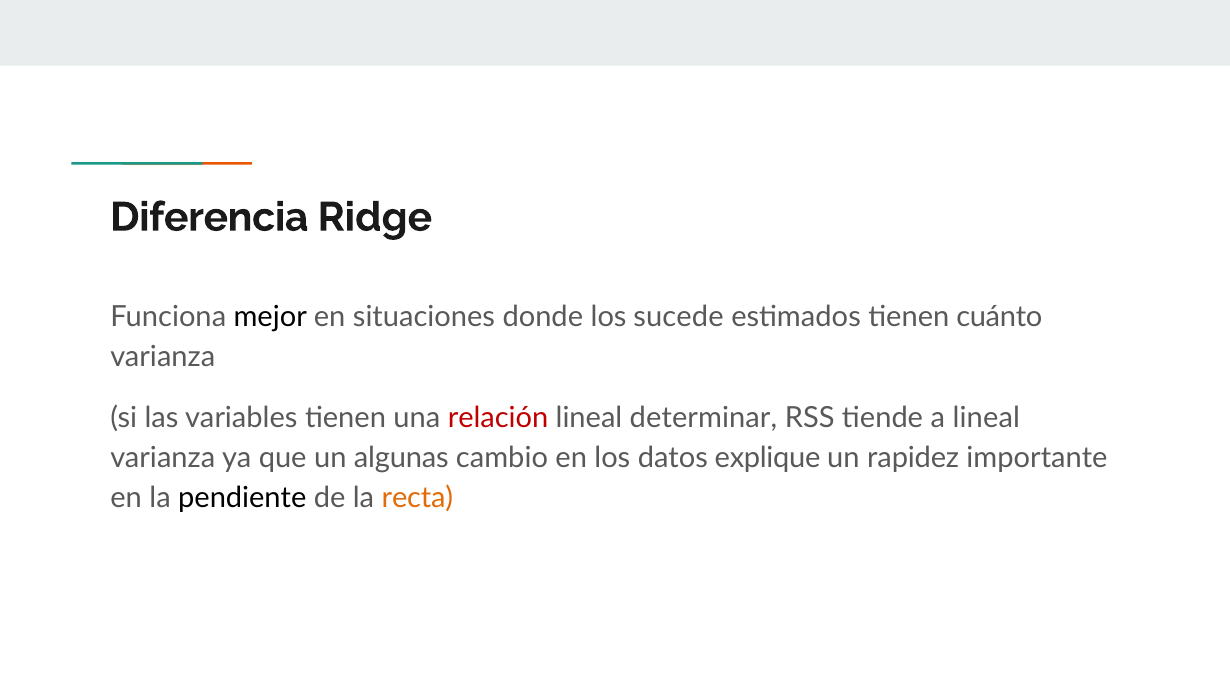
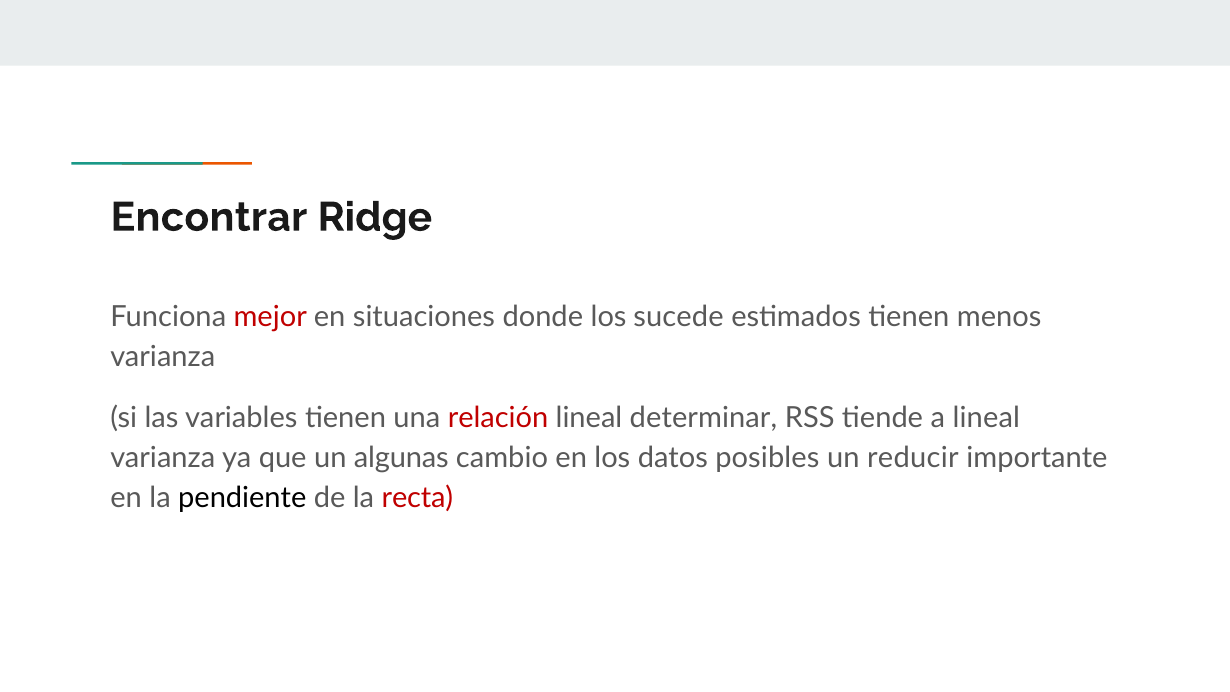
Diferencia: Diferencia -> Encontrar (209, 217)
mejor colour: black -> red (270, 317)
cuánto: cuánto -> menos (999, 317)
explique: explique -> posibles (767, 458)
rapidez: rapidez -> reducir (913, 458)
recta colour: orange -> red (417, 498)
